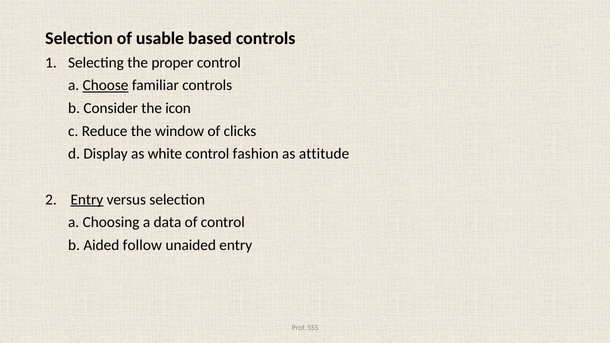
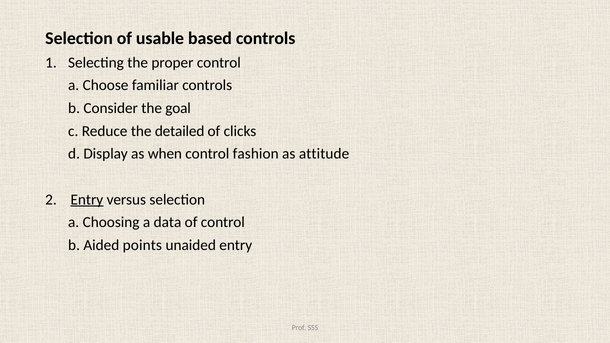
Choose underline: present -> none (106, 85)
icon: icon -> goal (178, 108)
window: window -> detailed (180, 131)
white: white -> when (165, 154)
follow: follow -> points (142, 245)
